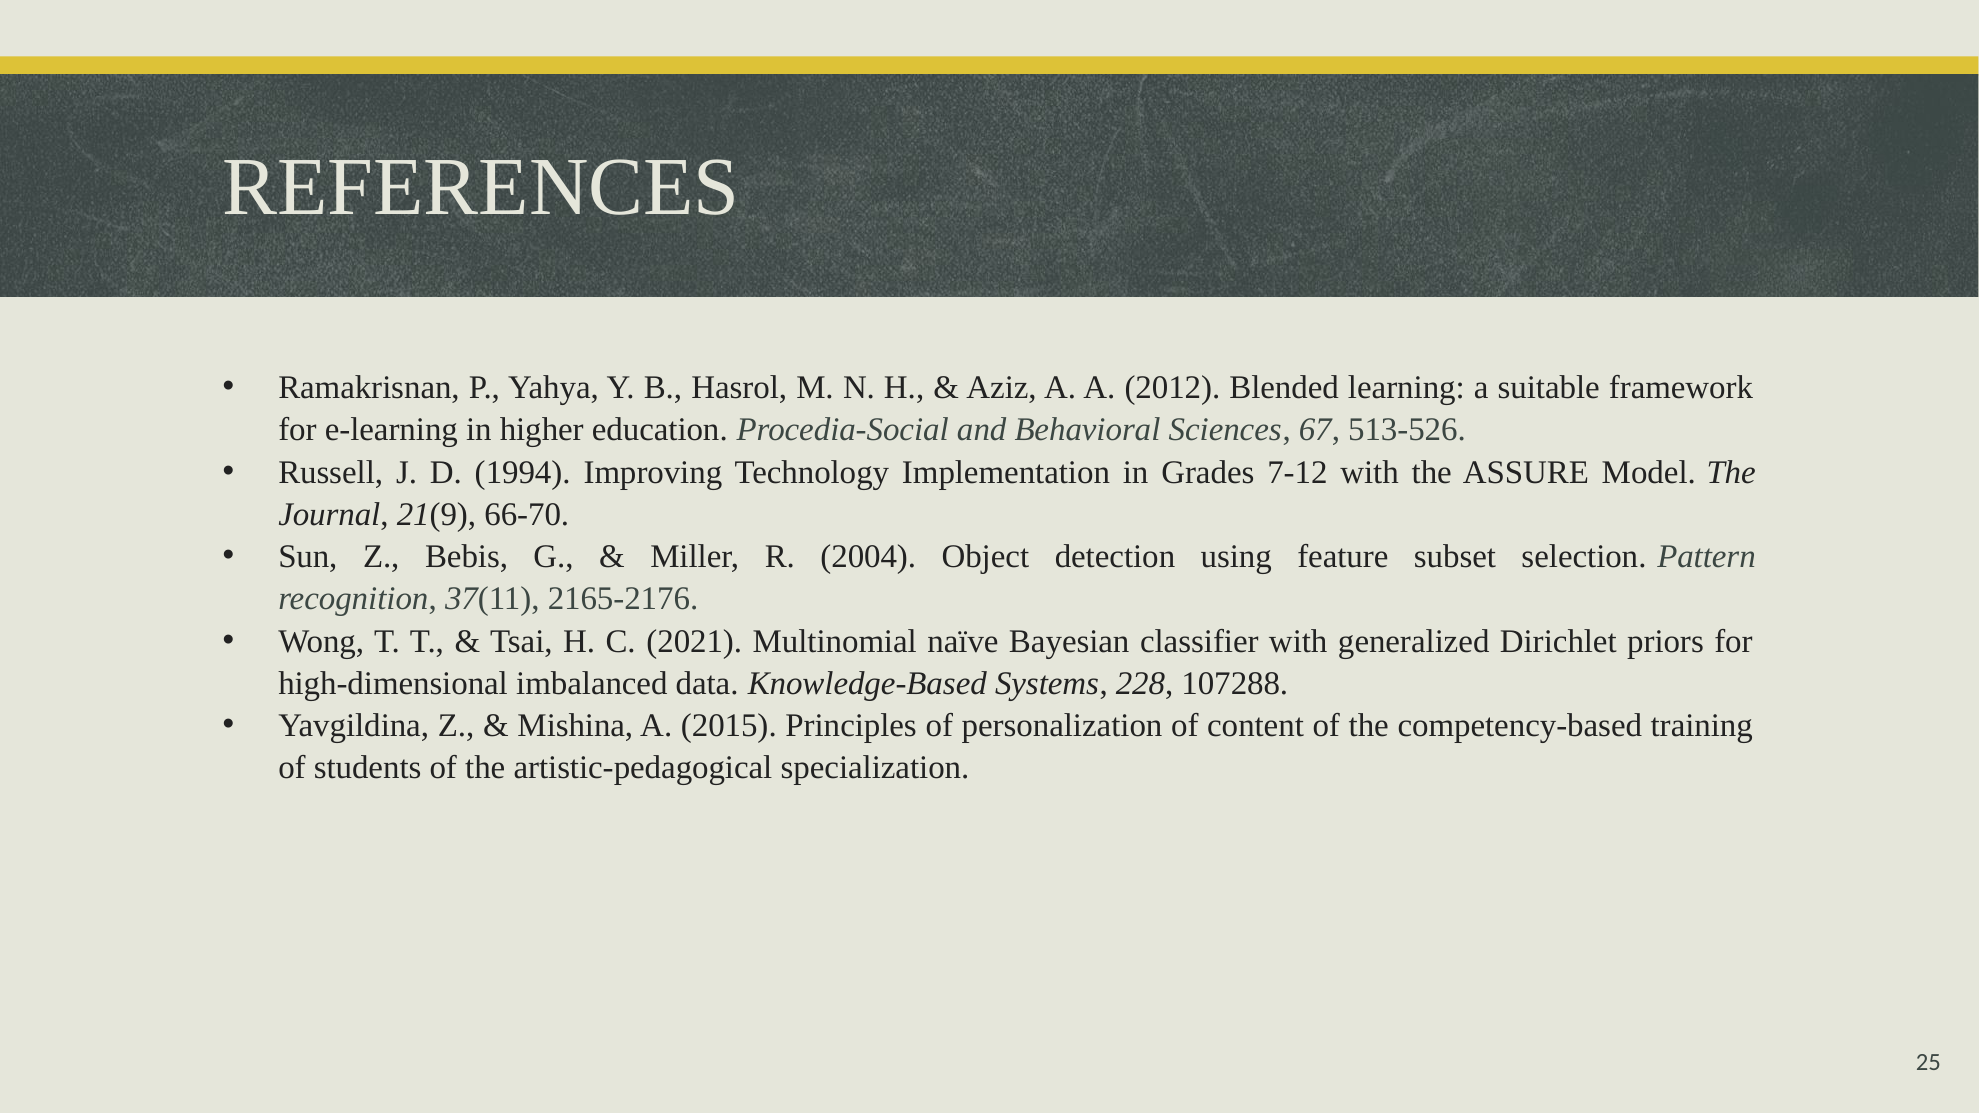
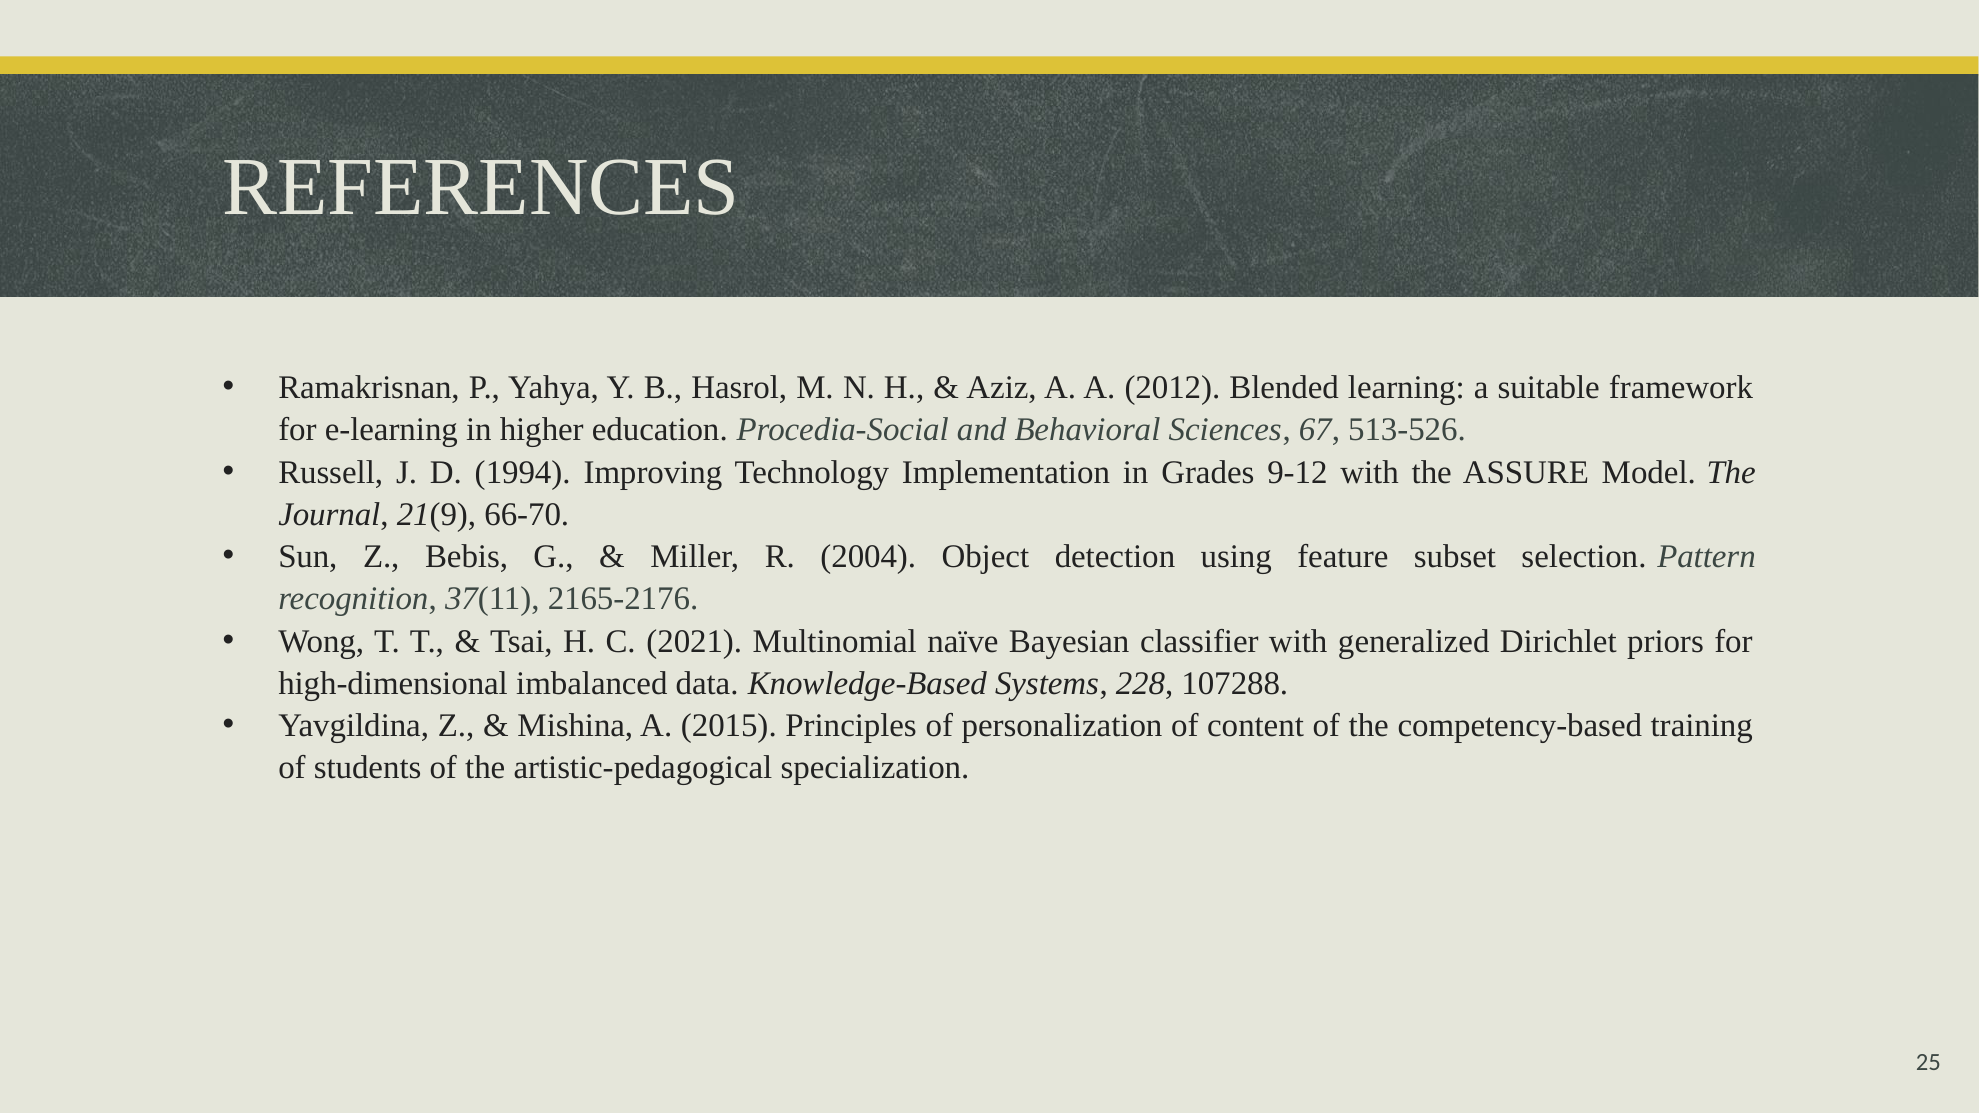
7-12: 7-12 -> 9-12 (1297, 472)
